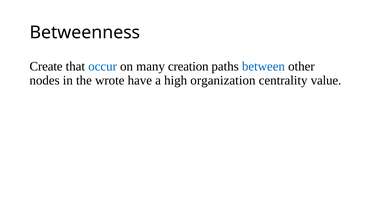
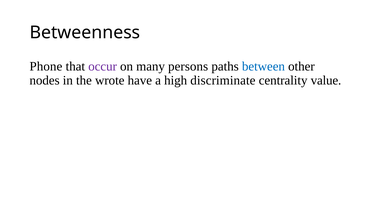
Create: Create -> Phone (46, 66)
occur colour: blue -> purple (103, 66)
creation: creation -> persons (188, 66)
organization: organization -> discriminate (223, 80)
